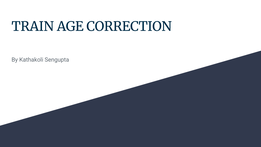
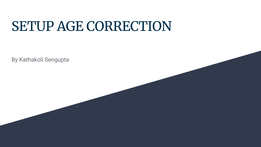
TRAIN: TRAIN -> SETUP (33, 27)
